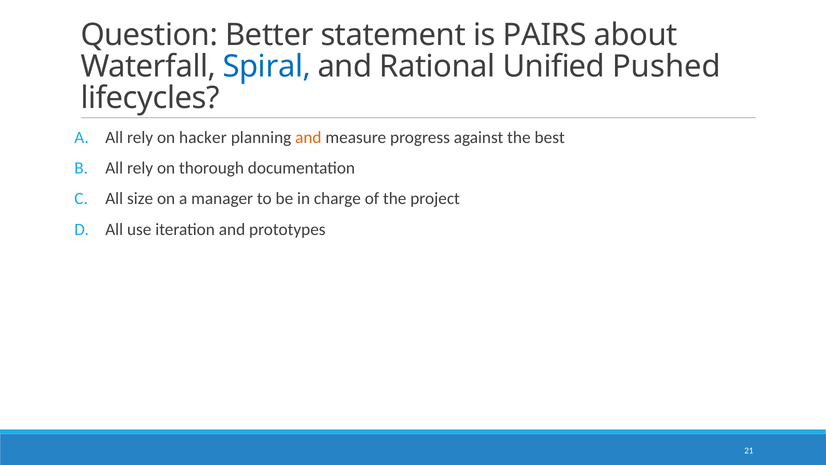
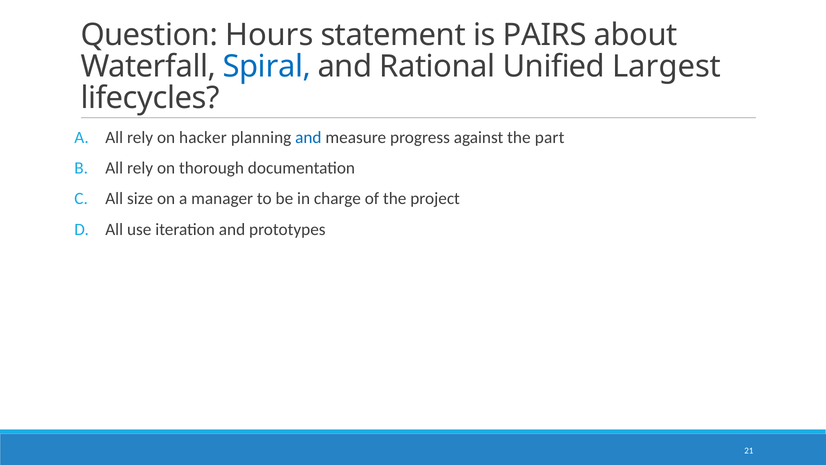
Better: Better -> Hours (269, 35)
Pushed: Pushed -> Largest (667, 66)
and colour: orange -> blue (308, 137)
best: best -> part (550, 137)
